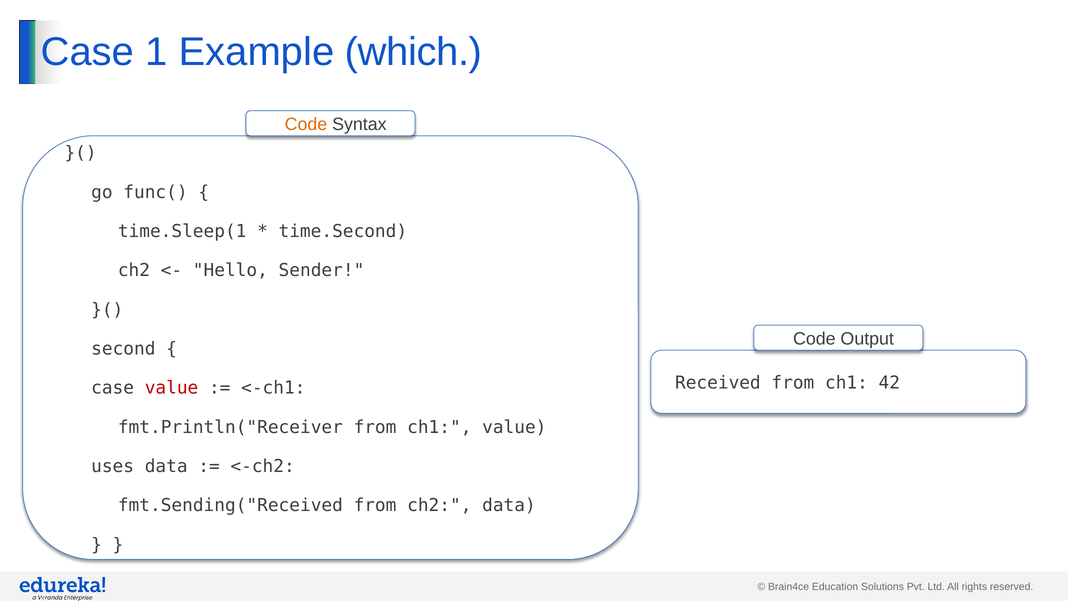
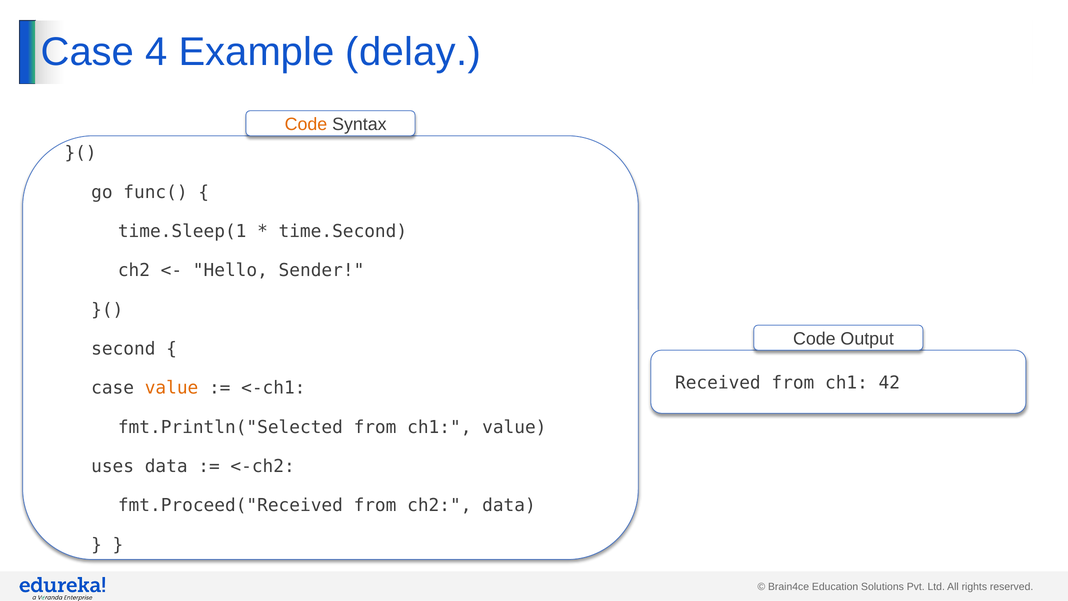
1: 1 -> 4 (156, 52)
which: which -> delay (413, 52)
value colour: red -> orange (172, 388)
fmt.Println("Receiver: fmt.Println("Receiver -> fmt.Println("Selected (230, 427)
fmt.Sending("Received: fmt.Sending("Received -> fmt.Proceed("Received (230, 505)
